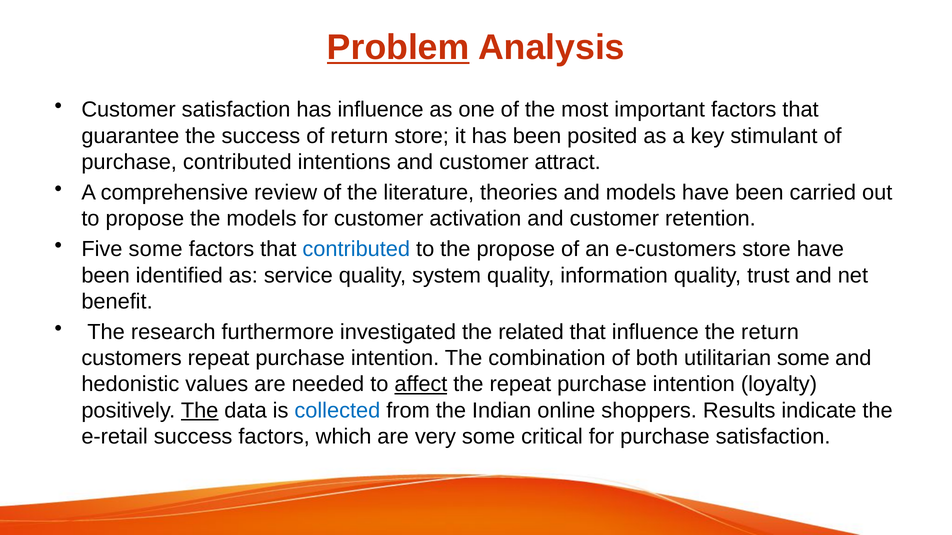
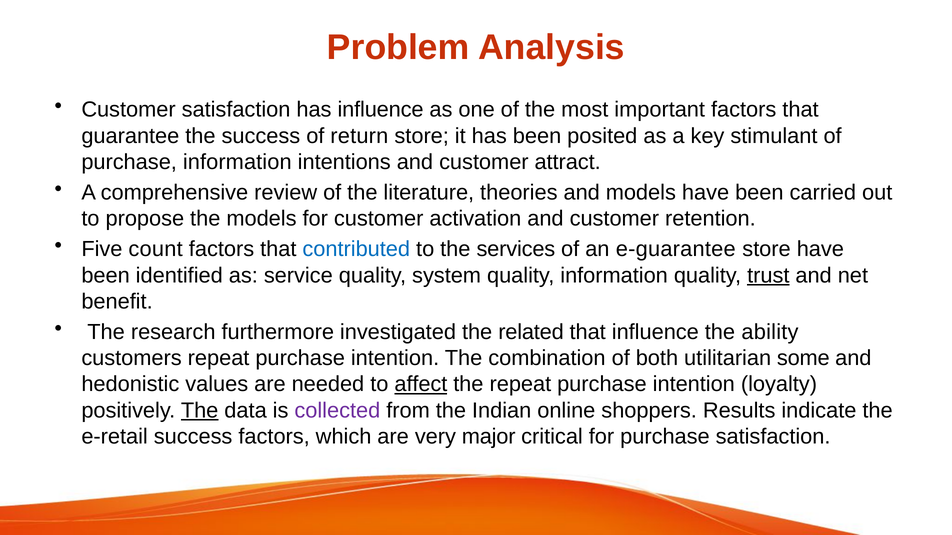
Problem underline: present -> none (398, 48)
purchase contributed: contributed -> information (237, 162)
Five some: some -> count (156, 249)
the propose: propose -> services (516, 249)
e-customers: e-customers -> e-guarantee (676, 249)
trust underline: none -> present (768, 276)
the return: return -> ability (770, 332)
collected colour: blue -> purple (337, 411)
very some: some -> major (489, 437)
